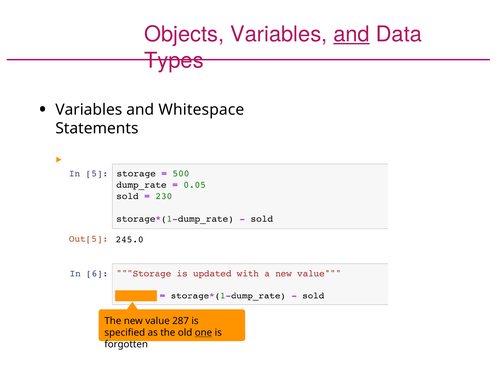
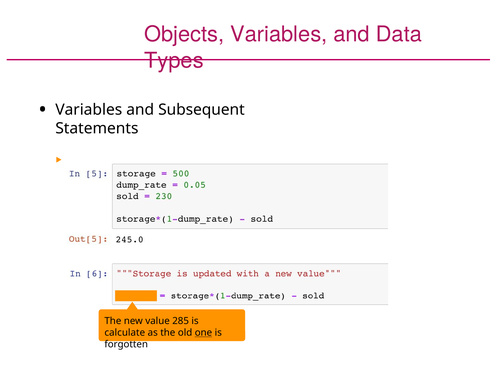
and underline: present -> none (352, 35)
Whitespace: Whitespace -> Subsequent (201, 110)
287: 287 -> 285 (181, 322)
specified: specified -> calculate (125, 333)
